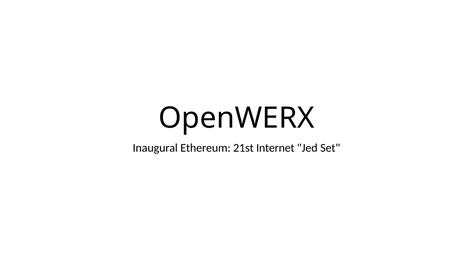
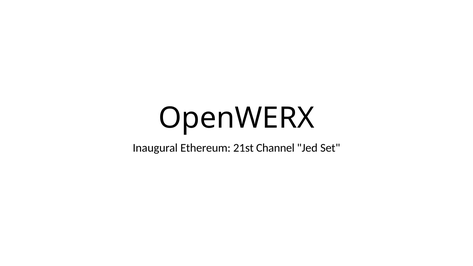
Internet: Internet -> Channel (275, 148)
